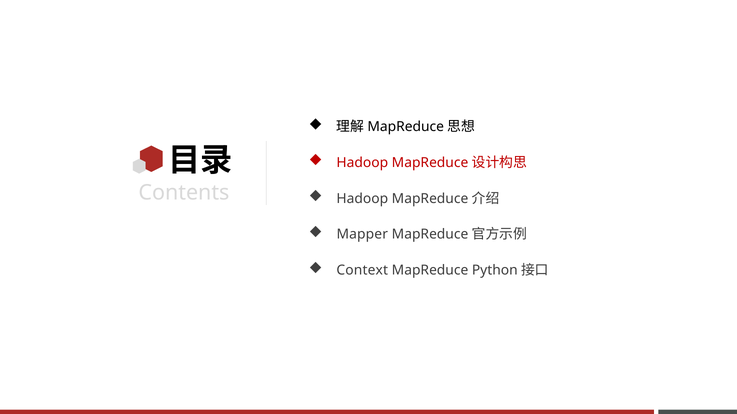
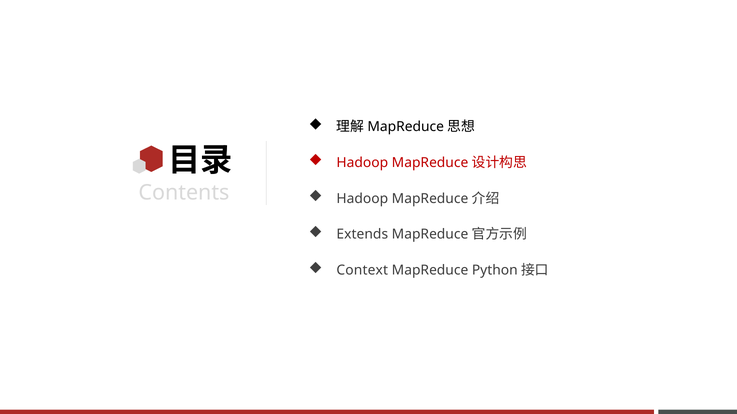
Mapper: Mapper -> Extends (362, 235)
